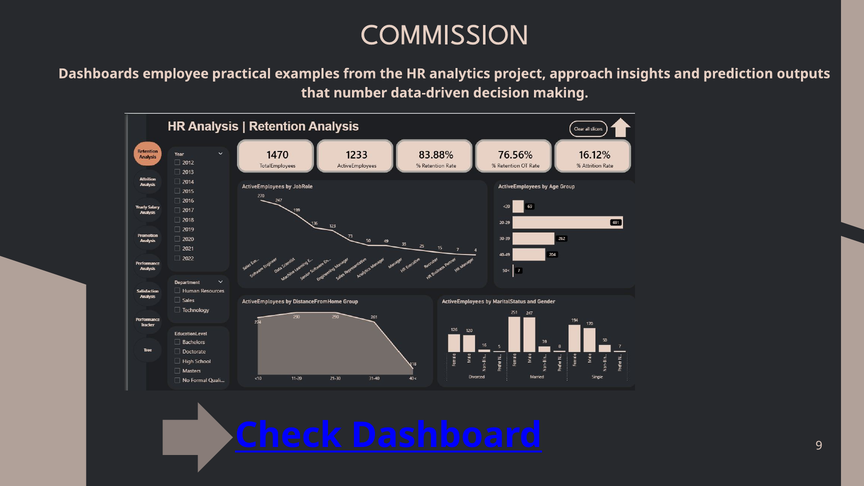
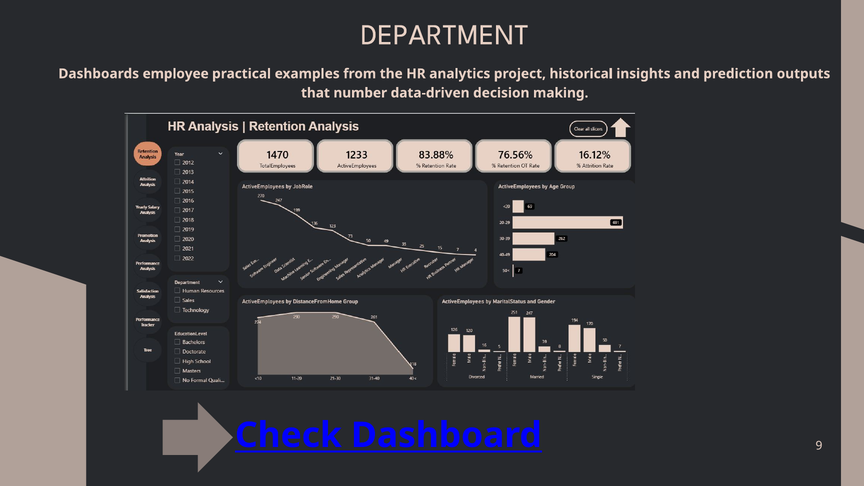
COMMISSION: COMMISSION -> DEPARTMENT (445, 35)
approach: approach -> historical (581, 74)
